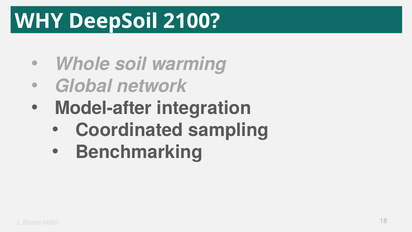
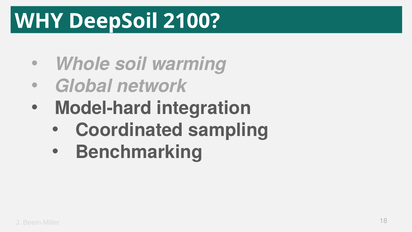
Model-after: Model-after -> Model-hard (103, 108)
